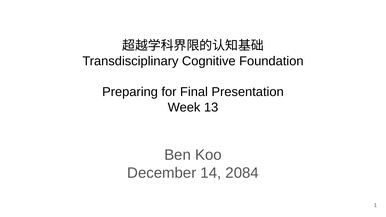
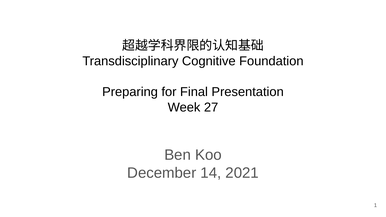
13: 13 -> 27 (211, 107)
2084: 2084 -> 2021 (242, 173)
